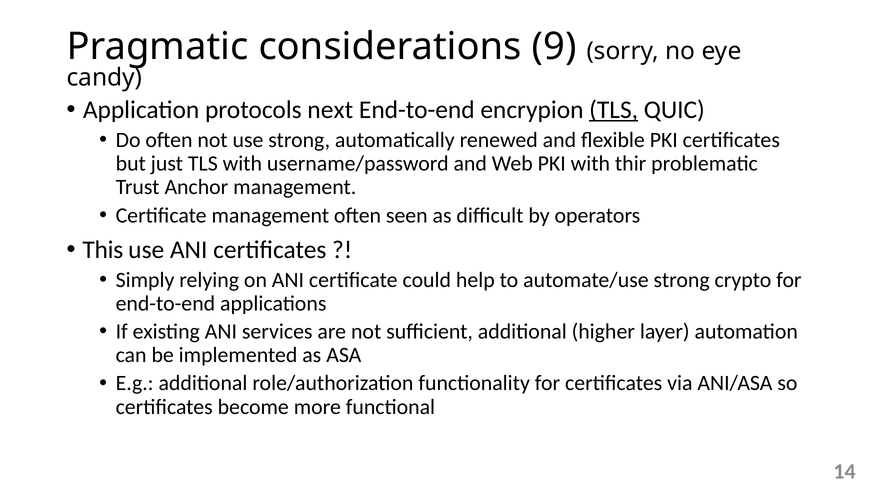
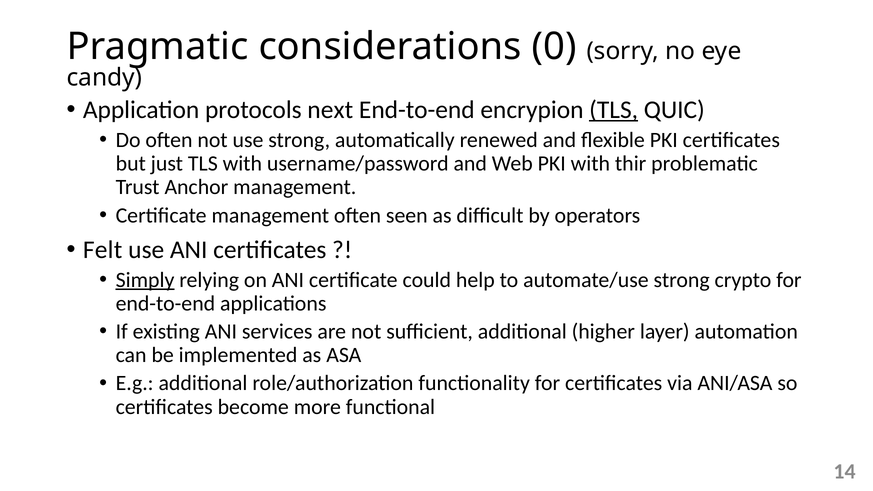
9: 9 -> 0 (554, 46)
This: This -> Felt (103, 250)
Simply underline: none -> present (145, 280)
